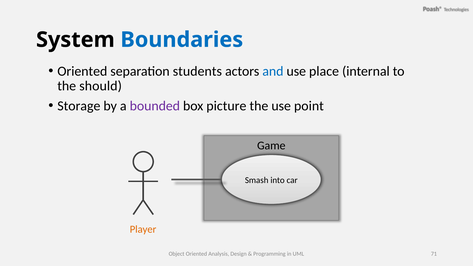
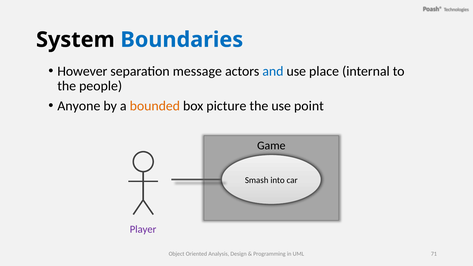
Oriented: Oriented -> However (82, 71)
students: students -> message (197, 71)
should: should -> people (101, 86)
Storage: Storage -> Anyone (79, 106)
bounded colour: purple -> orange (155, 106)
Player colour: orange -> purple (143, 229)
